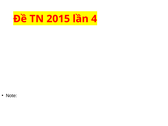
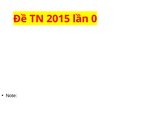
4: 4 -> 0 (94, 19)
